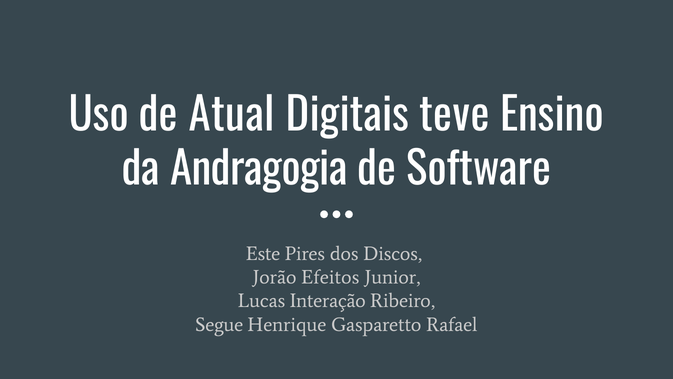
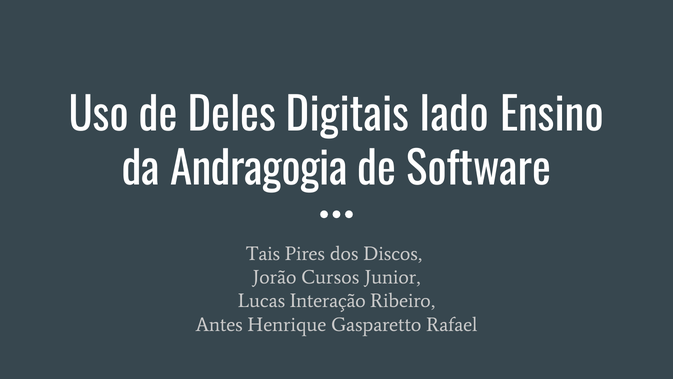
Atual: Atual -> Deles (232, 116)
teve: teve -> lado (454, 116)
Este: Este -> Tais (263, 254)
Efeitos: Efeitos -> Cursos (330, 277)
Segue: Segue -> Antes (219, 324)
